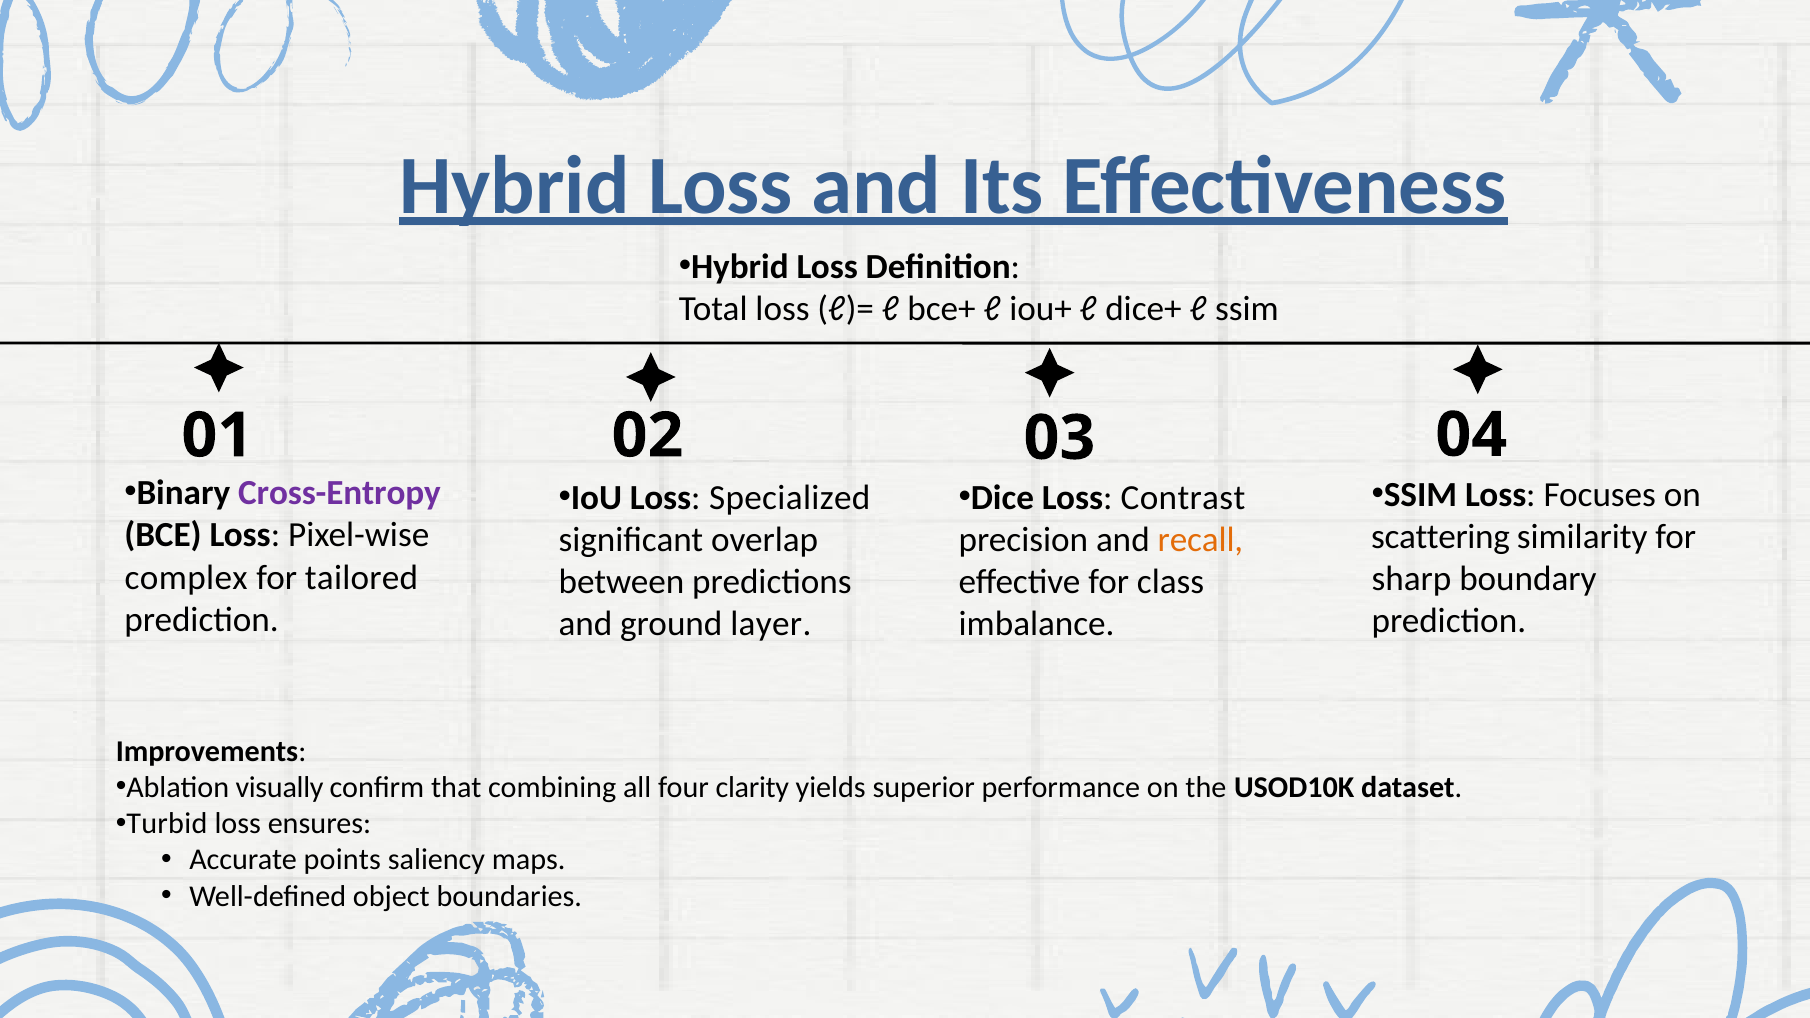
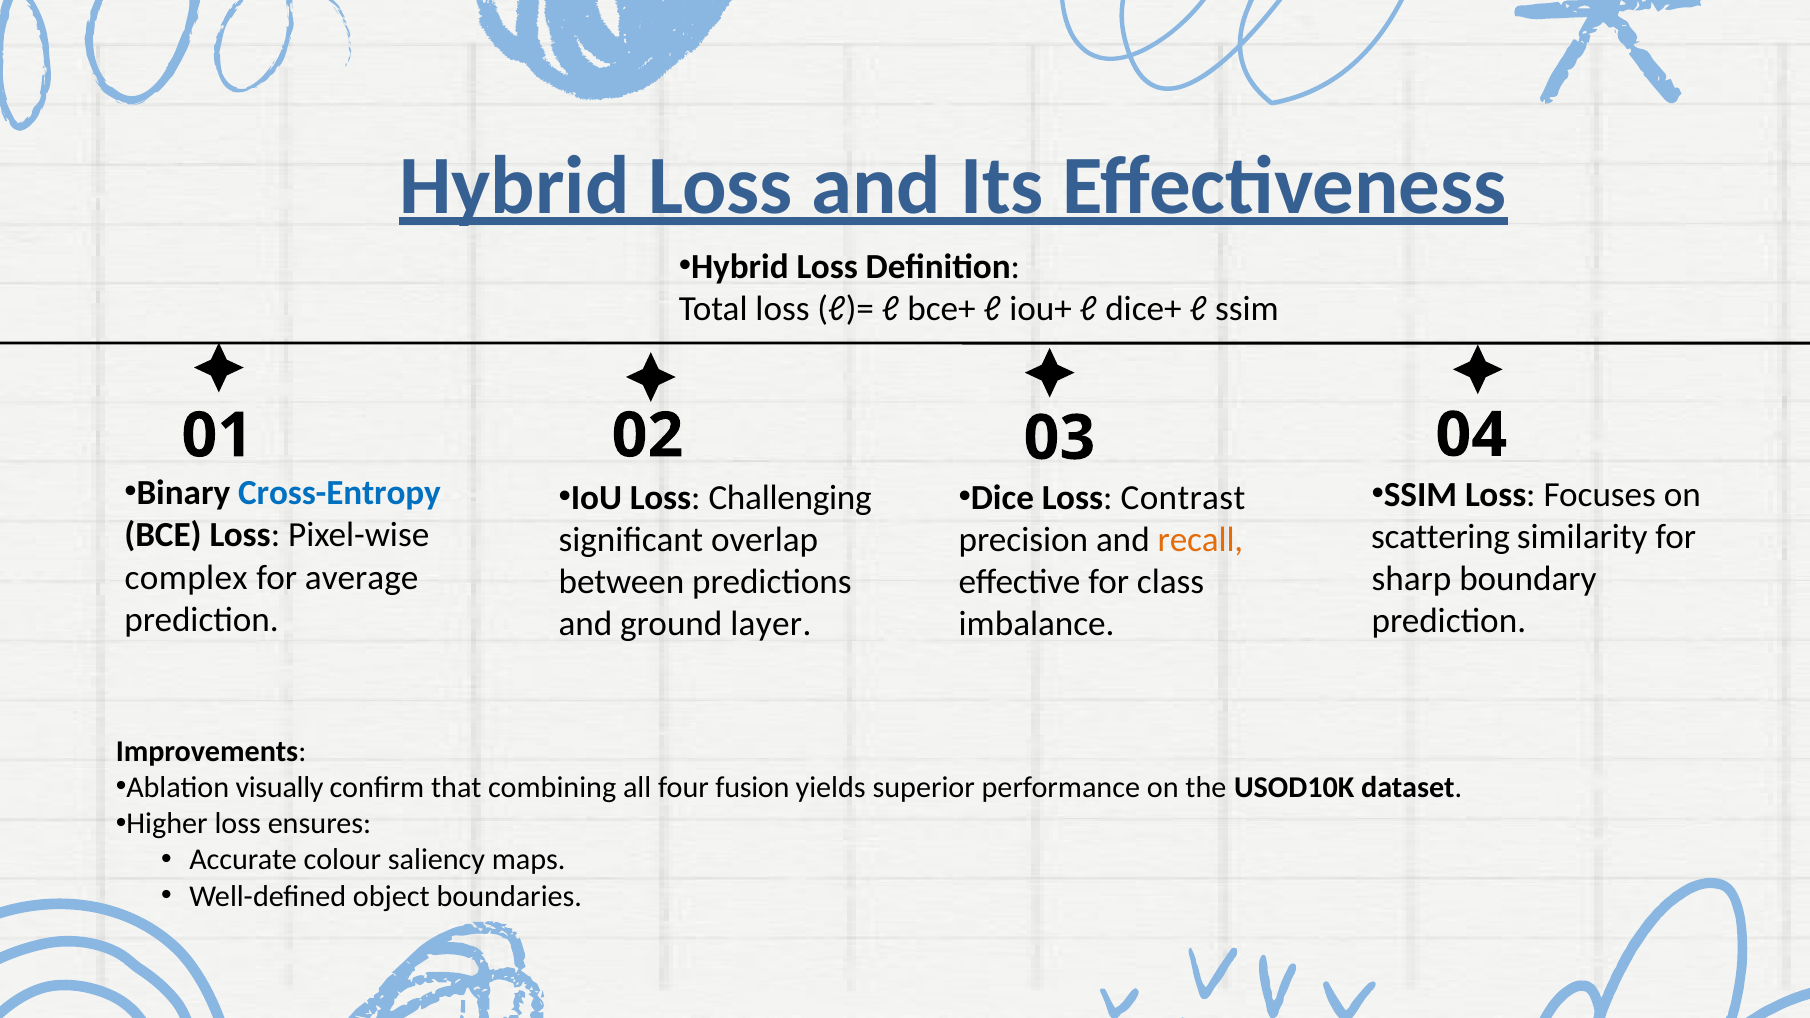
Cross-Entropy colour: purple -> blue (339, 493)
Specialized: Specialized -> Challenging (790, 498)
tailored: tailored -> average (362, 578)
clarity: clarity -> fusion (752, 788)
Turbid: Turbid -> Higher (167, 824)
points: points -> colour (342, 860)
